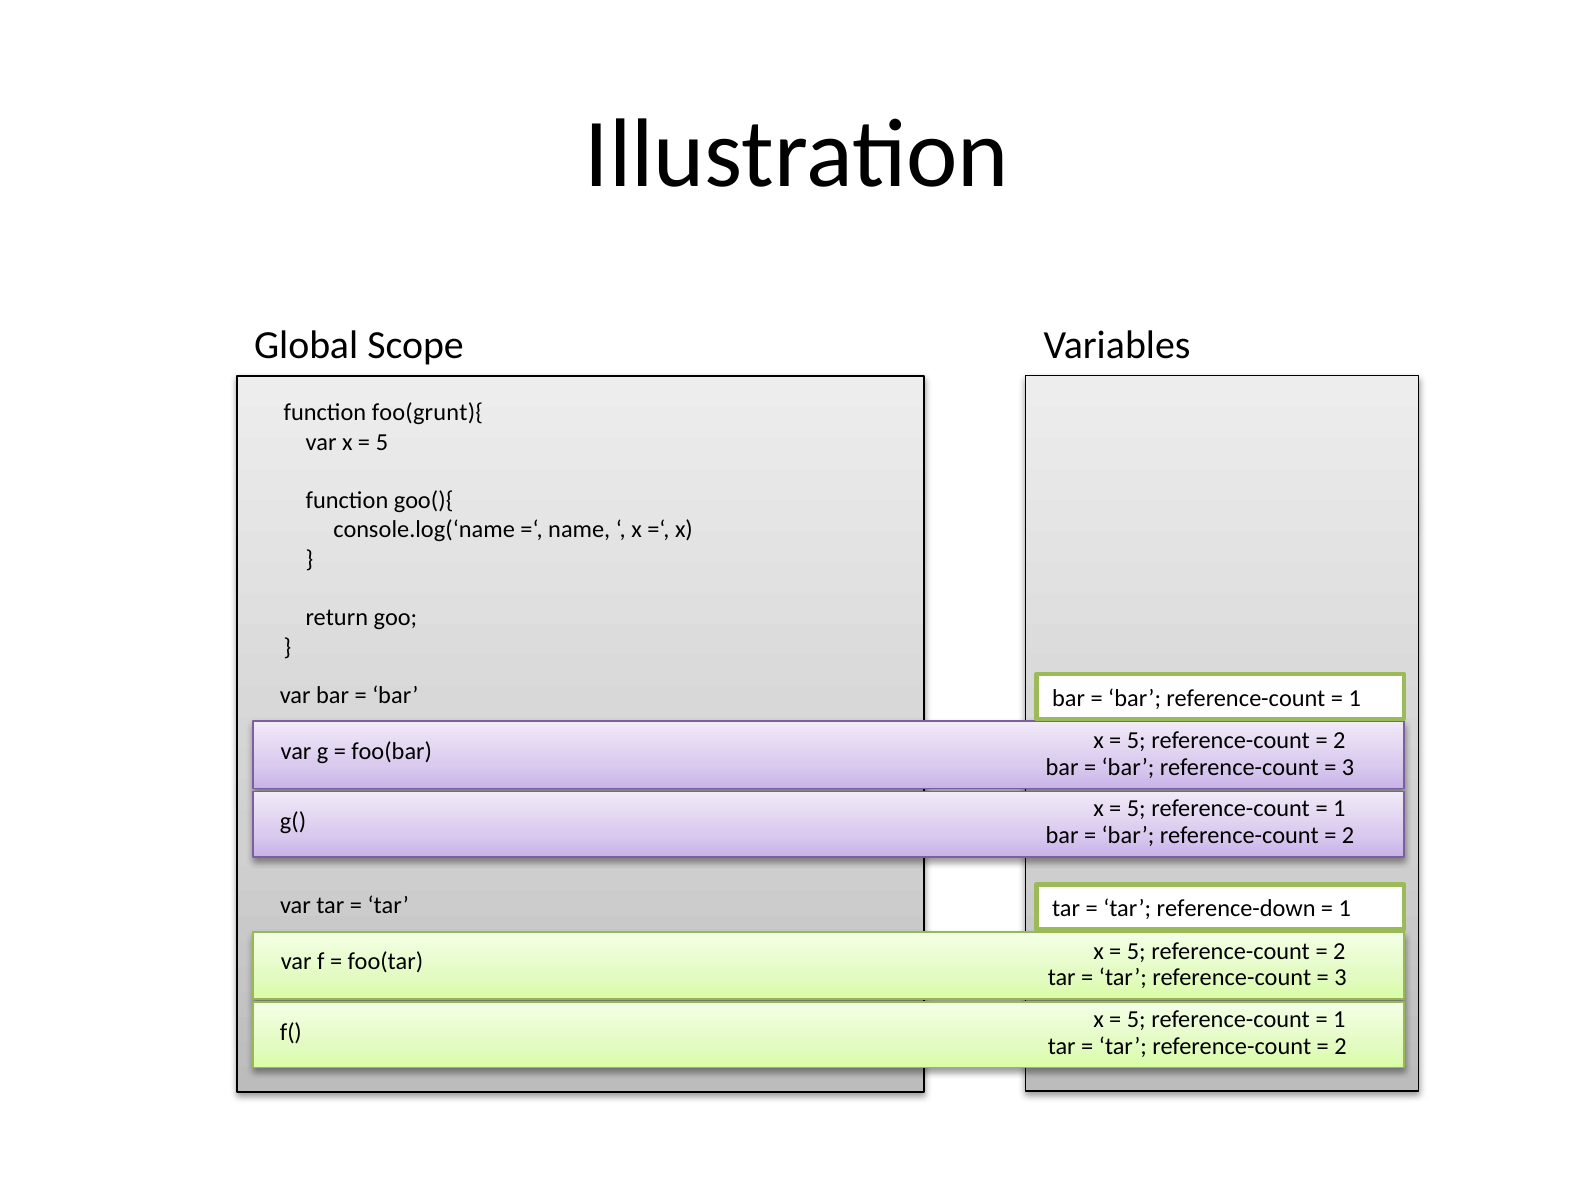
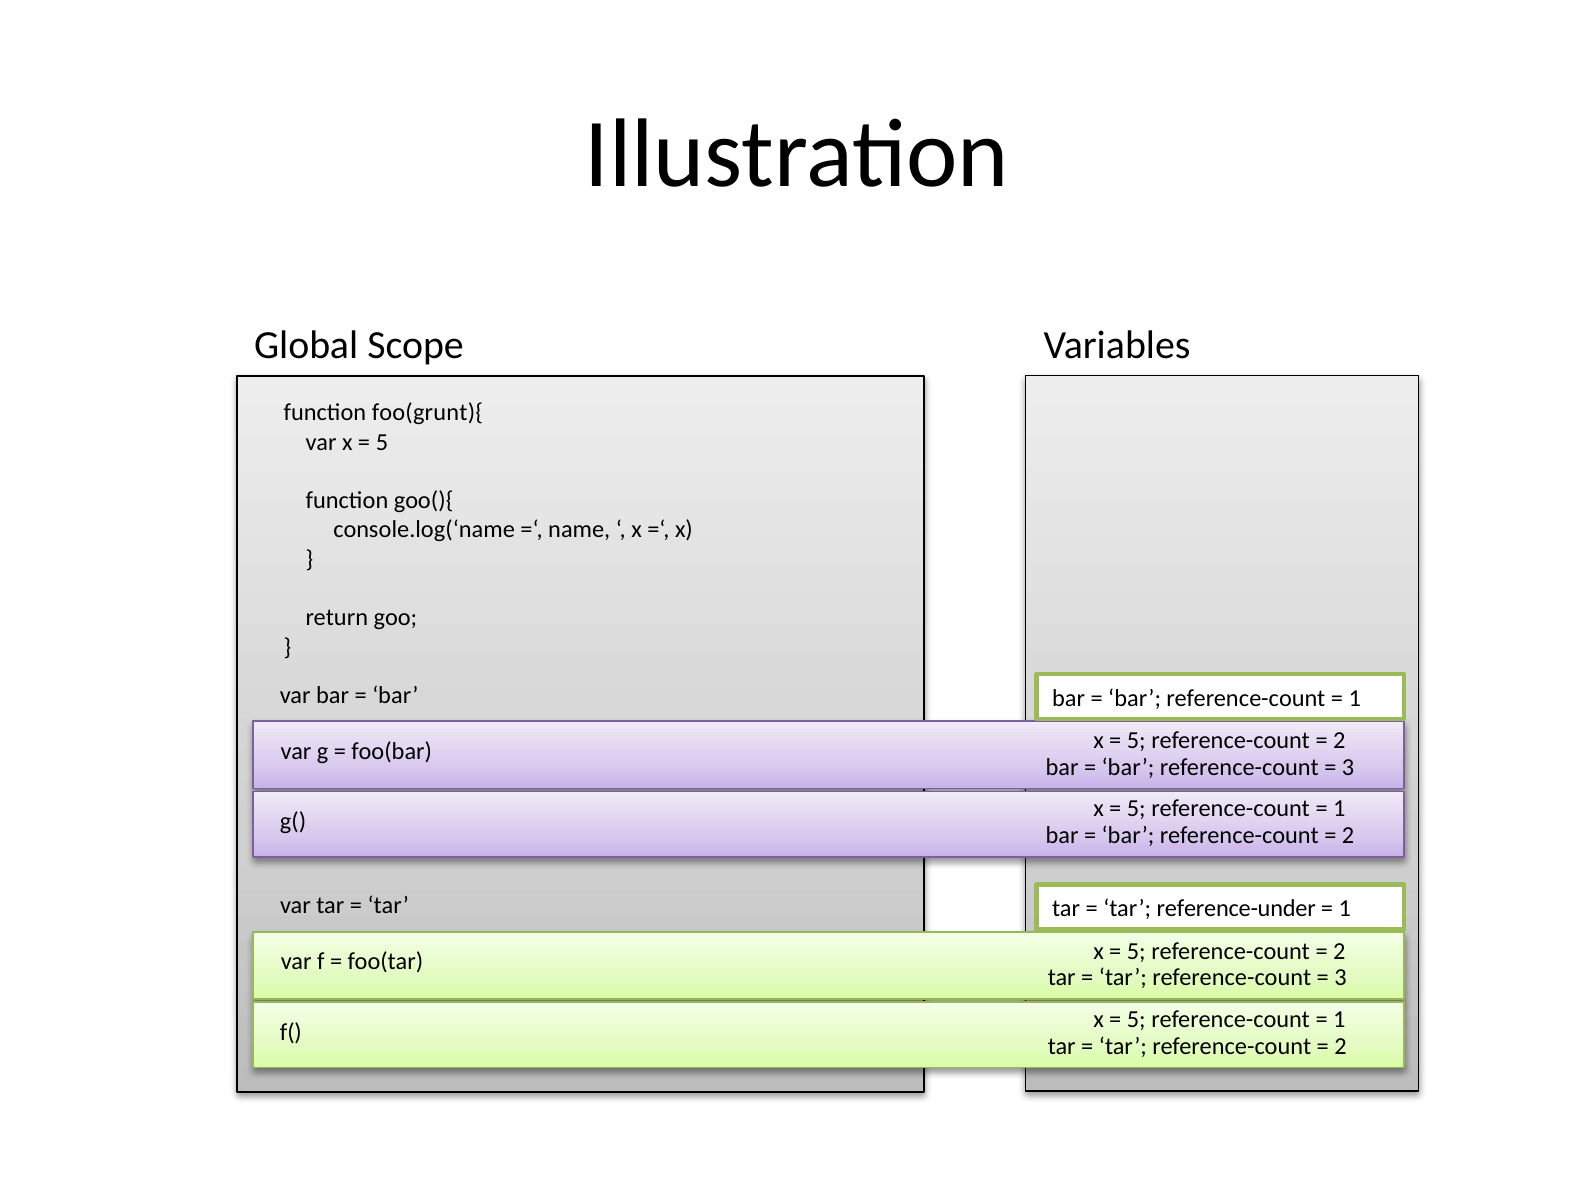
reference-down: reference-down -> reference-under (1236, 908)
